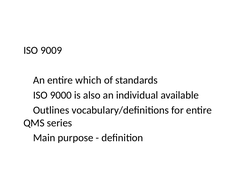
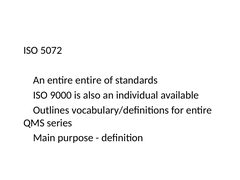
9009: 9009 -> 5072 (51, 50)
entire which: which -> entire (88, 80)
